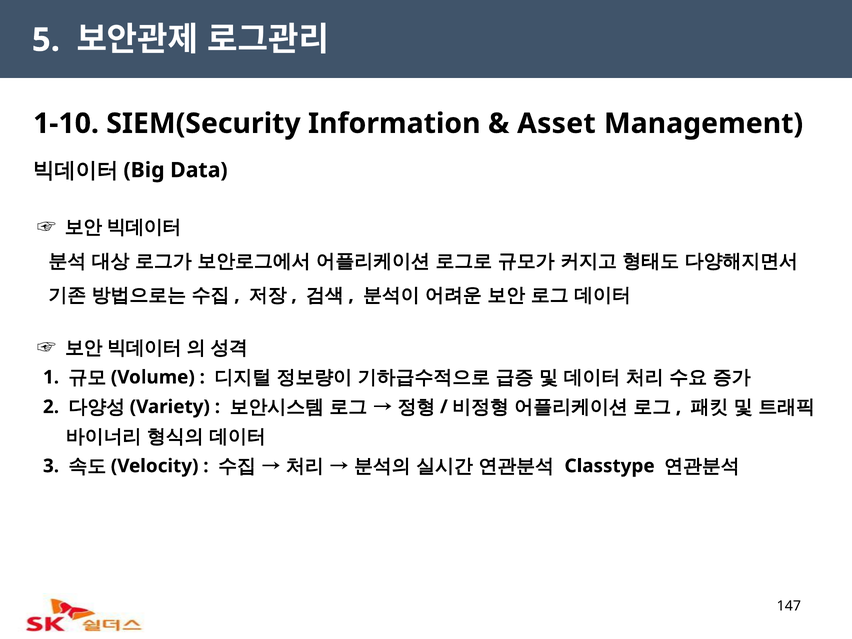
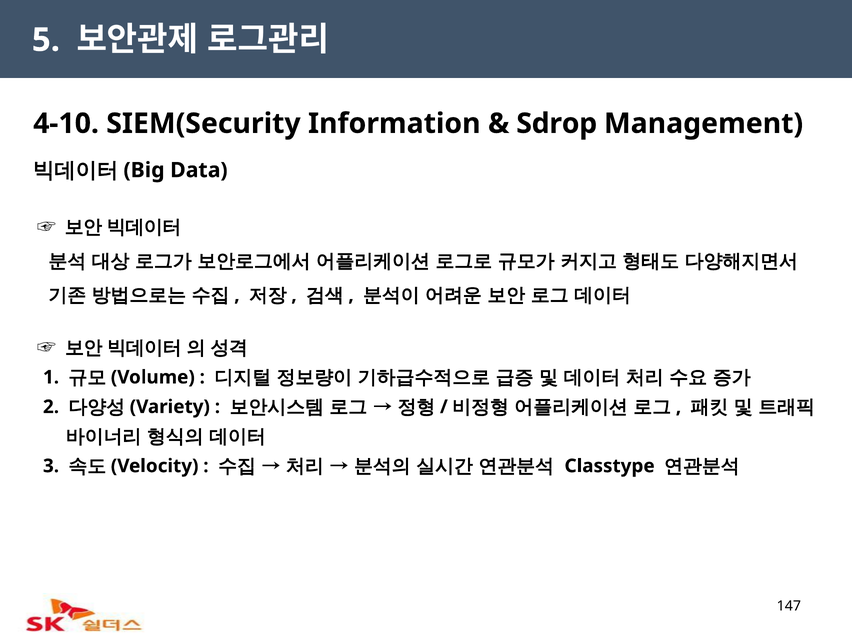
1-10: 1-10 -> 4-10 (66, 124)
Asset: Asset -> Sdrop (557, 124)
